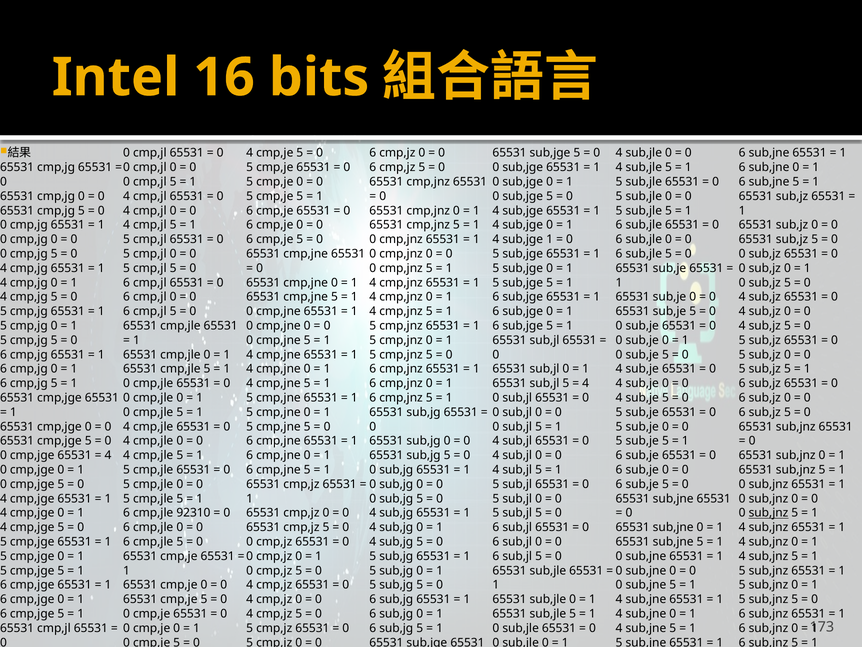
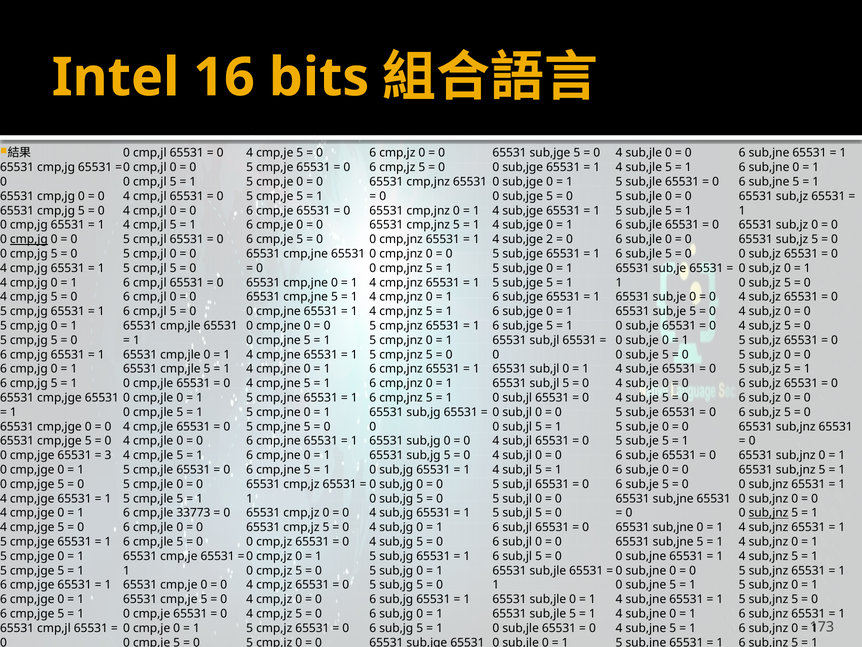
cmp,jg underline: none -> present (29, 239)
sub,jge 1: 1 -> 2 (550, 239)
4: 4 -> 0 (586, 383)
4: 4 -> 3 (108, 455)
92310: 92310 -> 33773 (193, 513)
